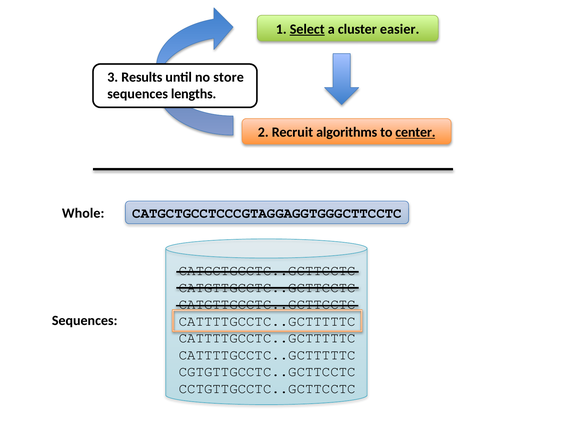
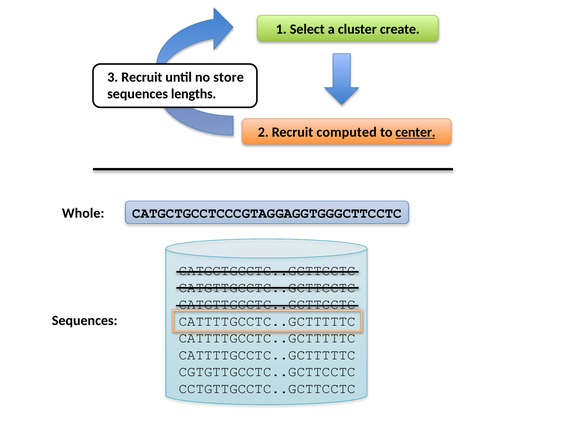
Select underline: present -> none (307, 29)
easier: easier -> create (400, 29)
3 Results: Results -> Recruit (142, 77)
algorithms: algorithms -> computed (347, 132)
